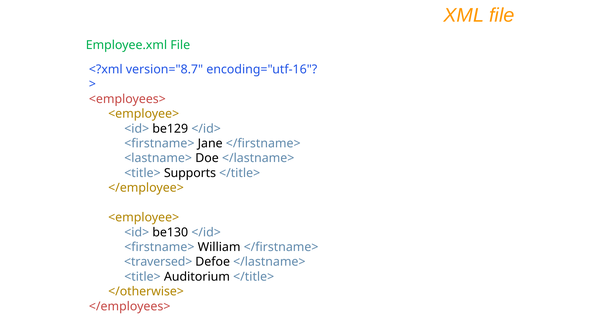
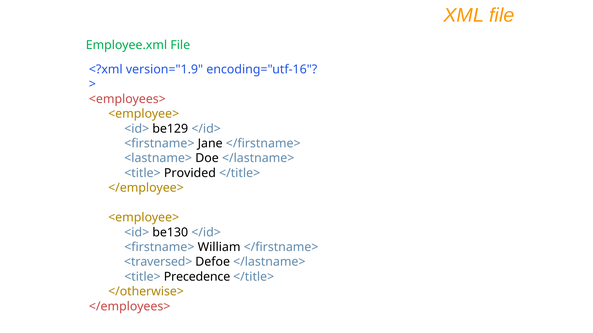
version="8.7: version="8.7 -> version="1.9 (164, 70)
Supports: Supports -> Provided (190, 173)
Auditorium: Auditorium -> Precedence (197, 277)
